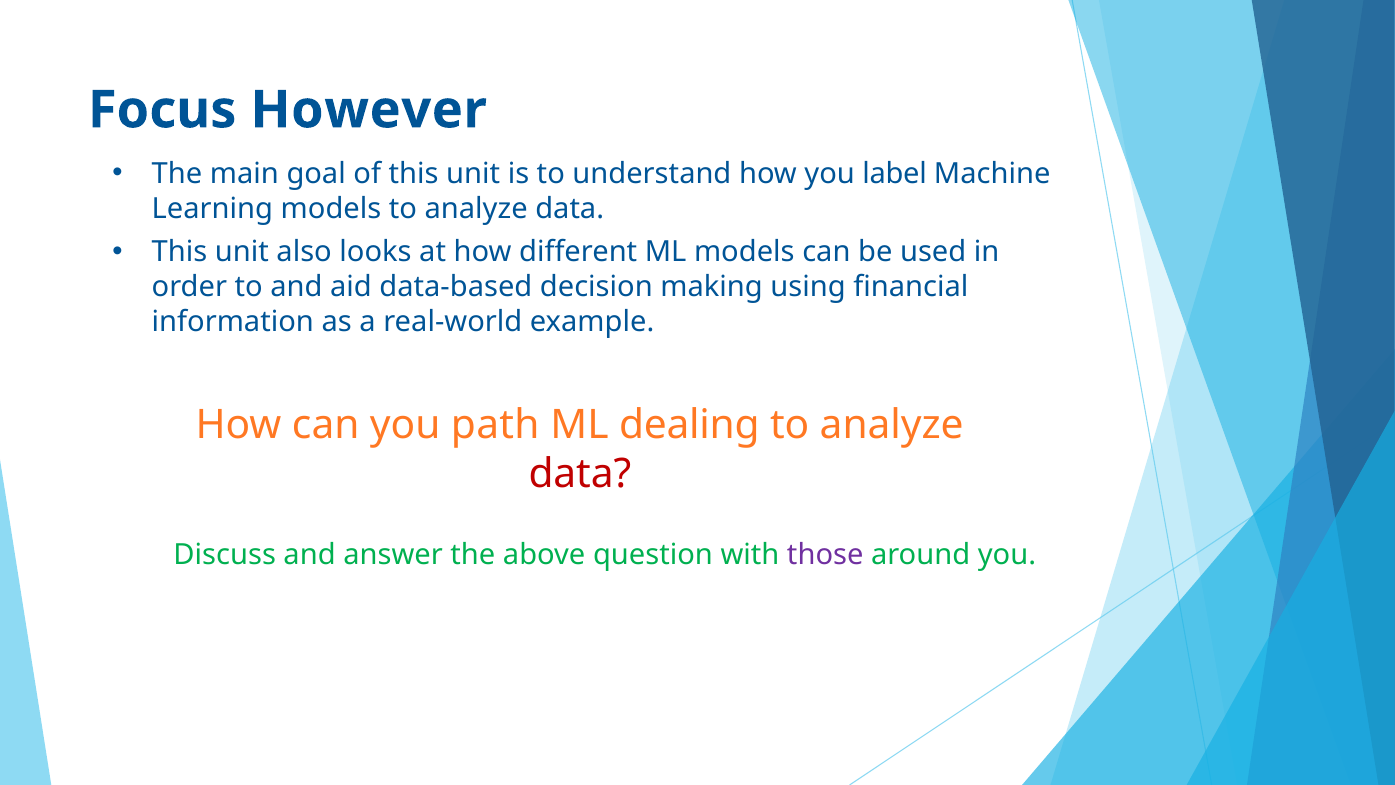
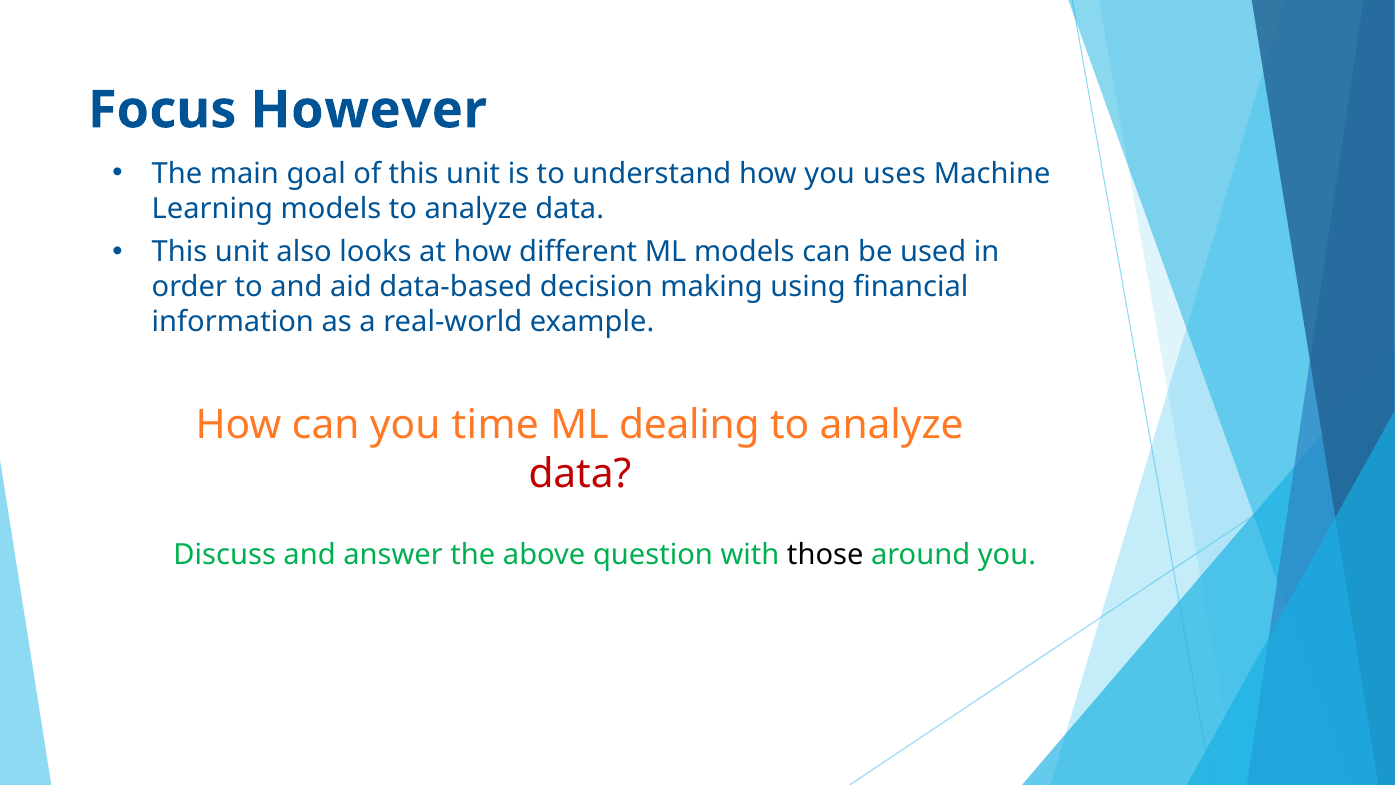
label: label -> uses (894, 174)
path: path -> time (495, 425)
those colour: purple -> black (825, 555)
